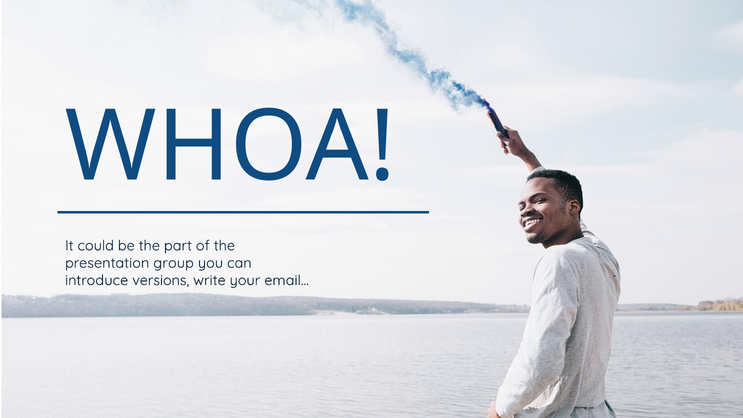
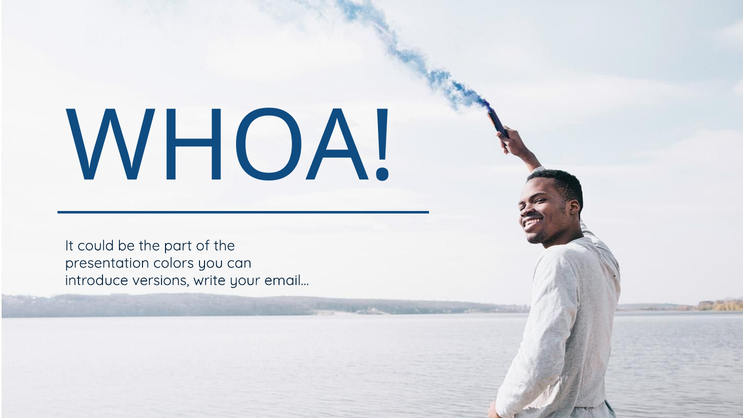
group: group -> colors (174, 263)
